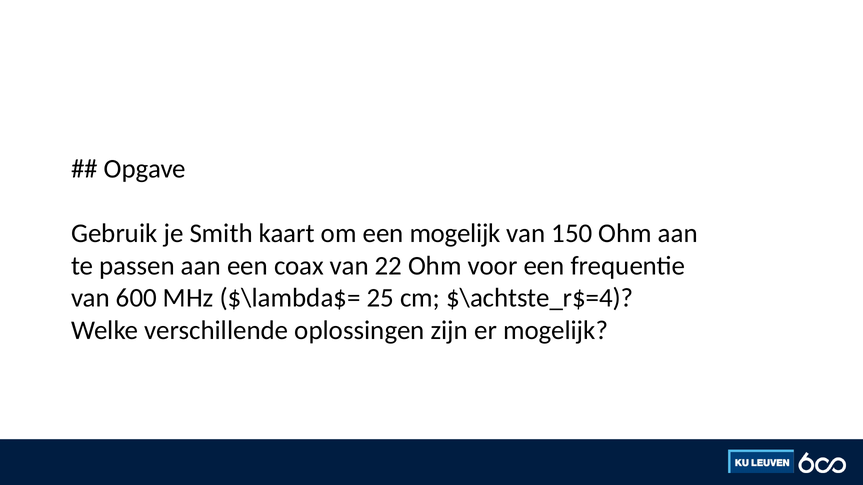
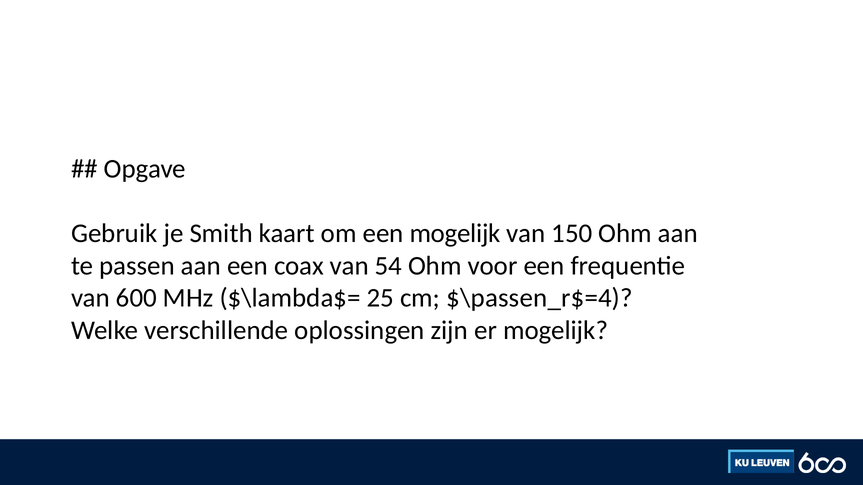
22: 22 -> 54 (388, 266)
$\achtste_r$=4: $\achtste_r$=4 -> $\passen_r$=4 (540, 298)
